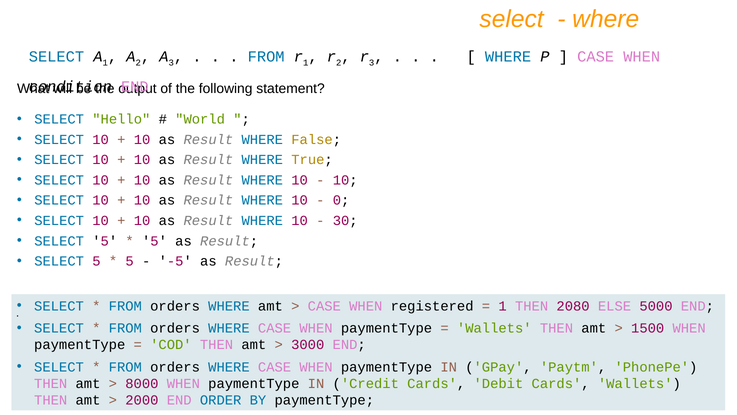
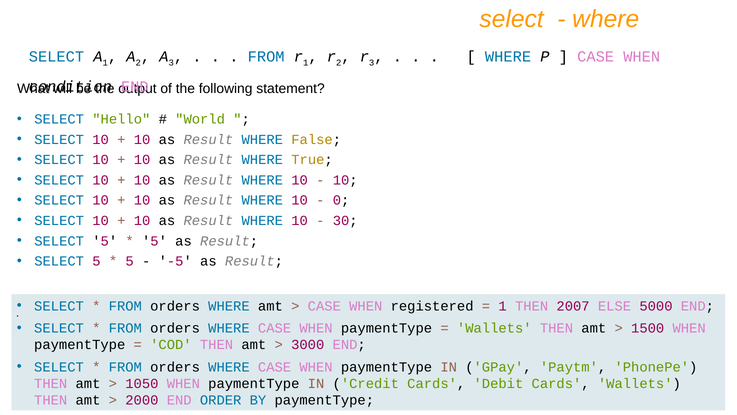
2080: 2080 -> 2007 (573, 306)
8000: 8000 -> 1050 (142, 383)
